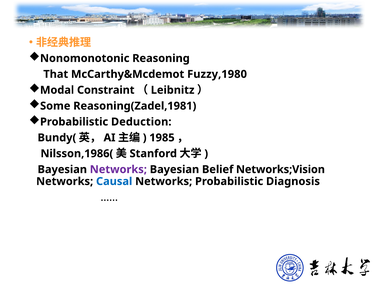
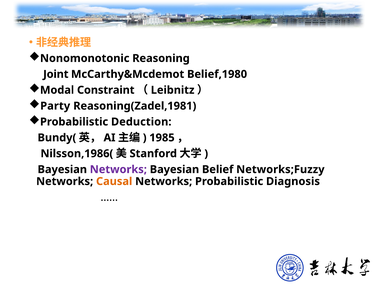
That: That -> Joint (56, 74)
Fuzzy,1980: Fuzzy,1980 -> Belief,1980 (217, 74)
Some: Some -> Party (55, 106)
Networks;Vision: Networks;Vision -> Networks;Fuzzy (280, 169)
Causal colour: blue -> orange (114, 181)
